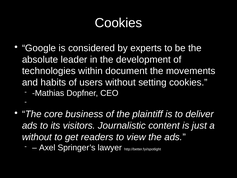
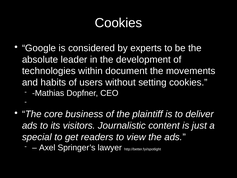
without: without -> special (37, 137)
